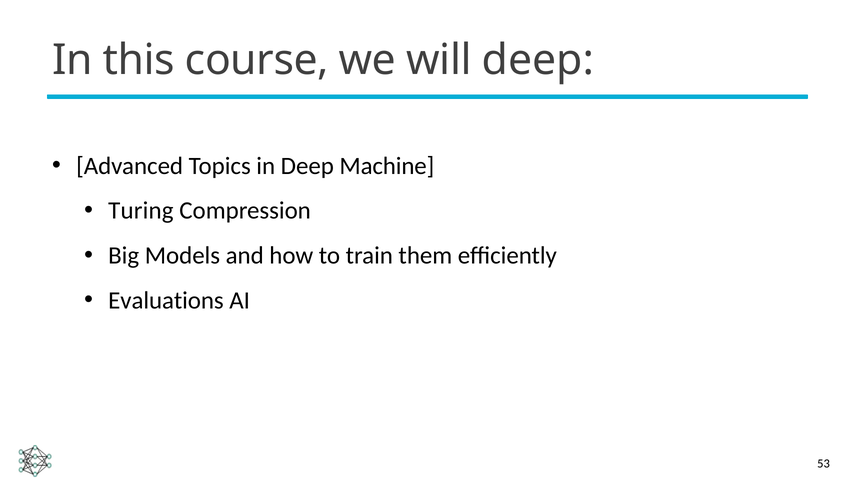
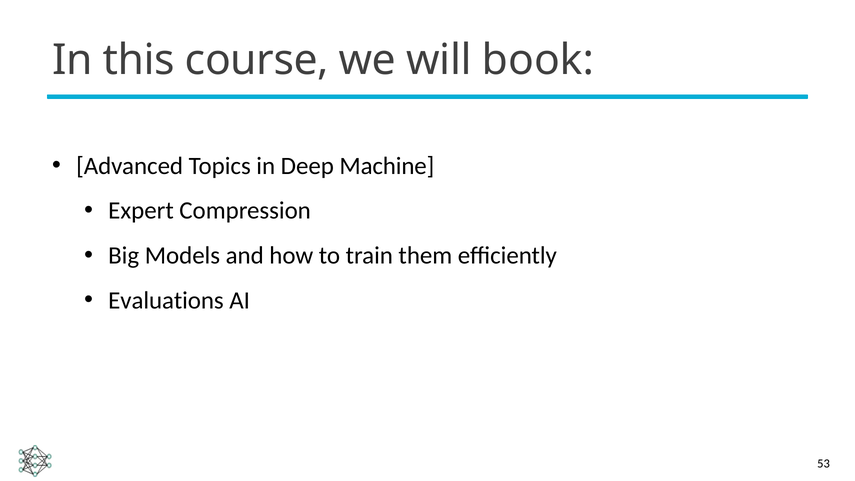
will deep: deep -> book (538, 60)
Turing: Turing -> Expert (141, 211)
